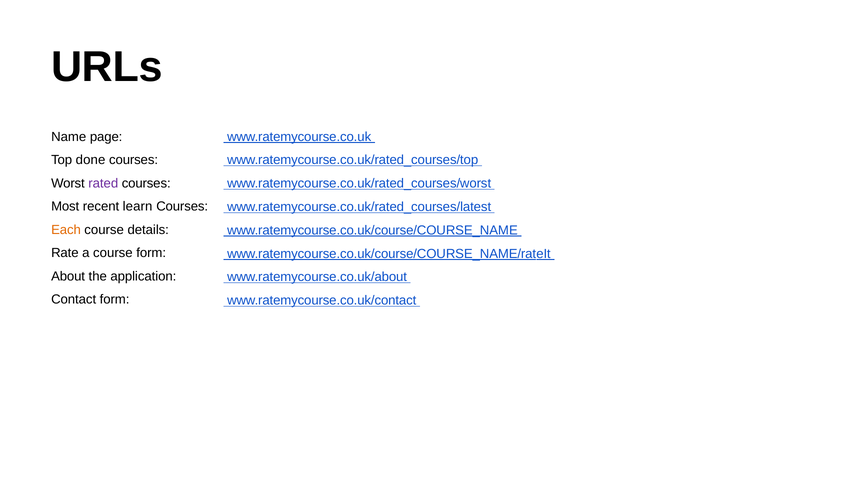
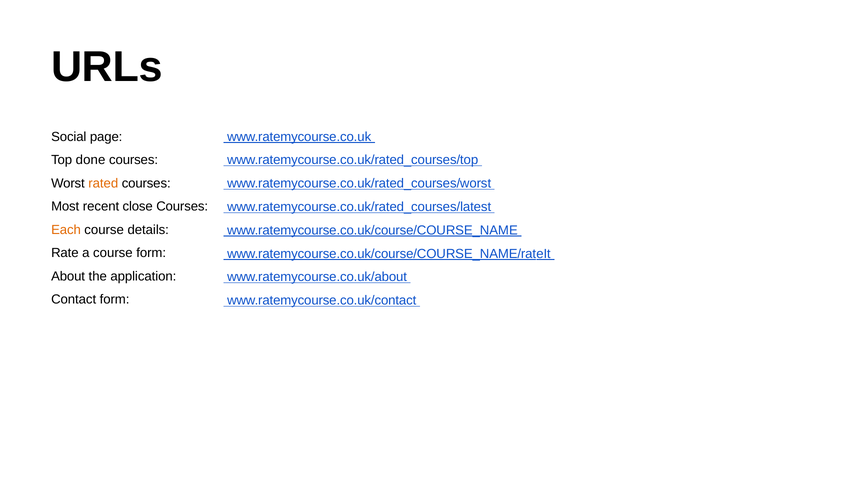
Name: Name -> Social (69, 137)
rated colour: purple -> orange (103, 183)
learn: learn -> close (138, 206)
